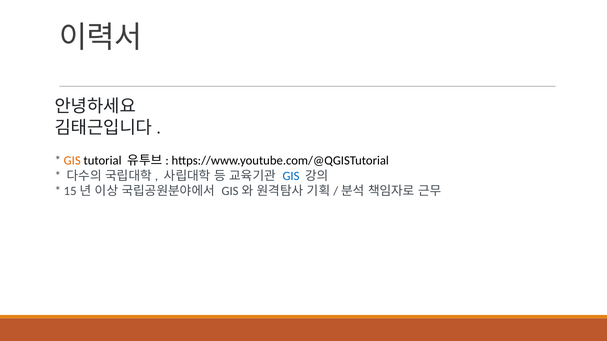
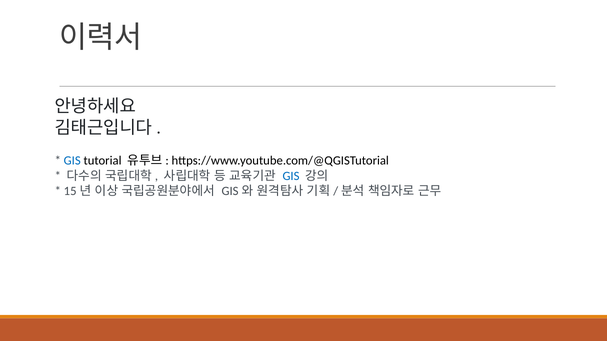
GIS colour: orange -> blue (72, 161)
